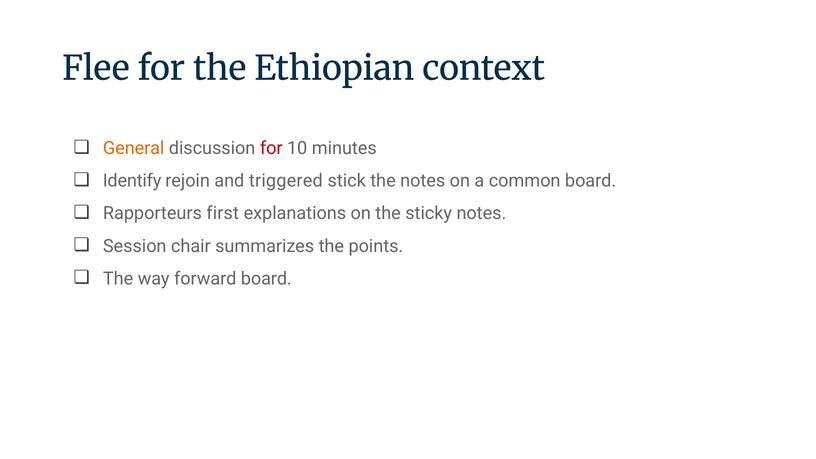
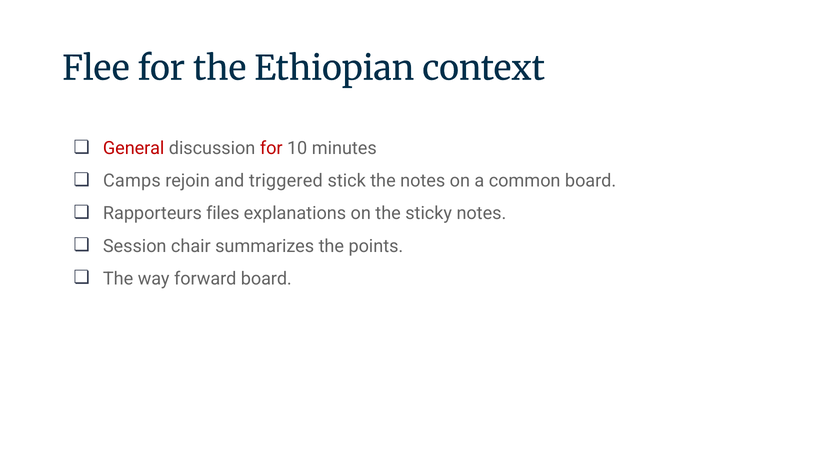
General colour: orange -> red (134, 148)
Identify: Identify -> Camps (132, 181)
first: first -> files (223, 213)
